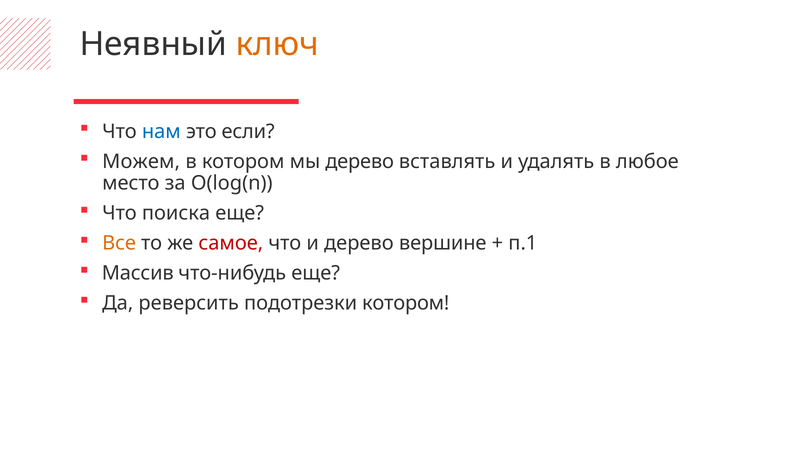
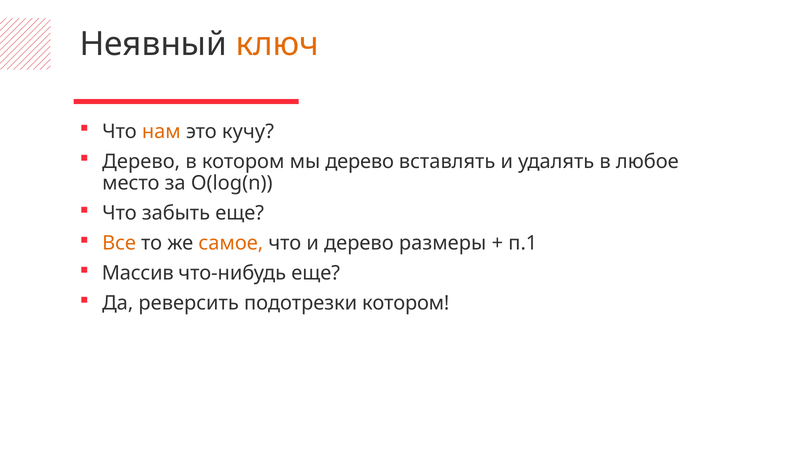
нам colour: blue -> orange (161, 132)
если: если -> кучу (248, 132)
Можем: Можем -> Дерево (141, 162)
поиска: поиска -> забыть (176, 213)
самое colour: red -> orange (231, 243)
вершине: вершине -> размеры (443, 243)
